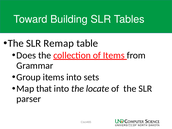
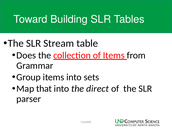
Remap: Remap -> Stream (59, 43)
locate: locate -> direct (97, 89)
